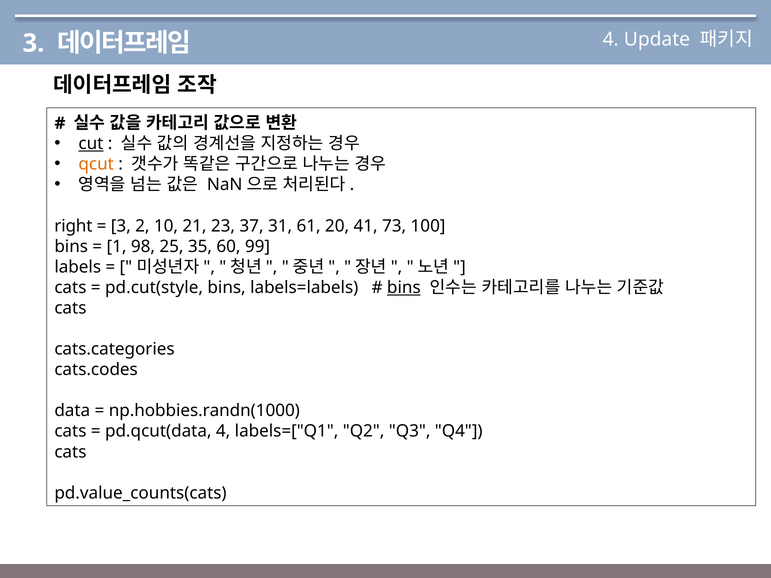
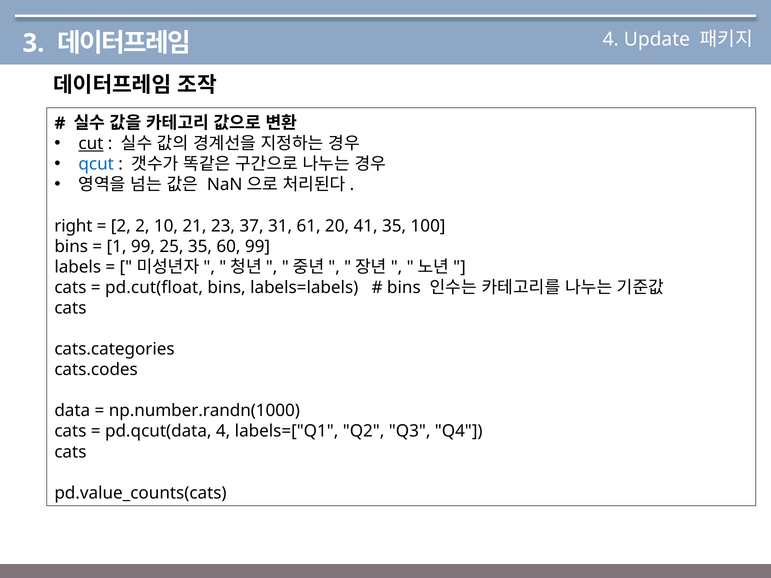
qcut colour: orange -> blue (96, 164)
3: 3 -> 2 (121, 226)
41 73: 73 -> 35 (394, 226)
1 98: 98 -> 99 (143, 247)
pd.cut(style: pd.cut(style -> pd.cut(float (154, 288)
bins underline: present -> none (404, 288)
np.hobbies.randn(1000: np.hobbies.randn(1000 -> np.number.randn(1000 (204, 411)
